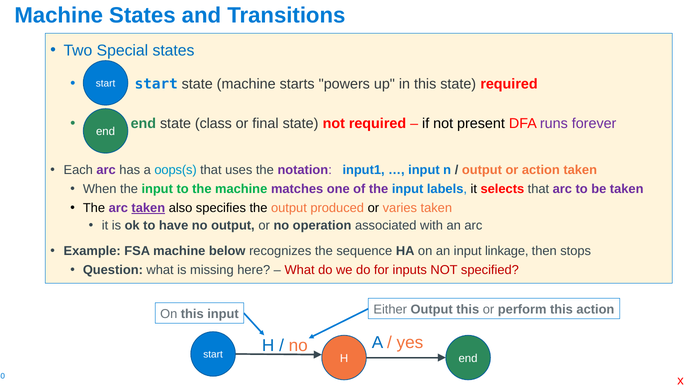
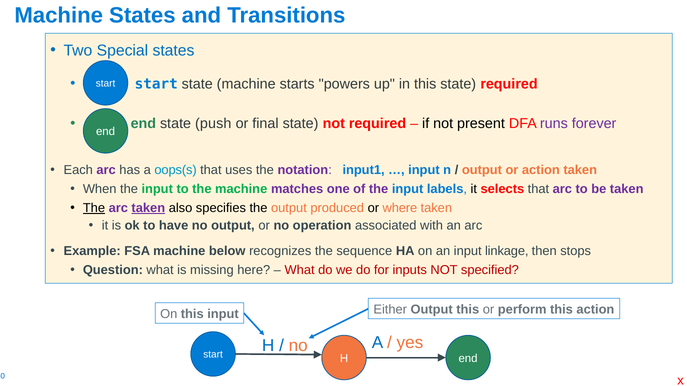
class: class -> push (213, 124)
The underline: none -> present (94, 208)
varies: varies -> where (400, 208)
